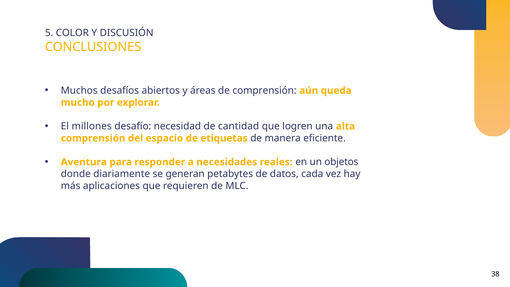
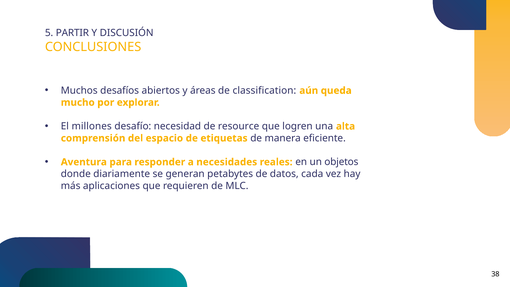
COLOR: COLOR -> PARTIR (72, 33)
de comprensión: comprensión -> classification (264, 91)
cantidad: cantidad -> resource (239, 126)
